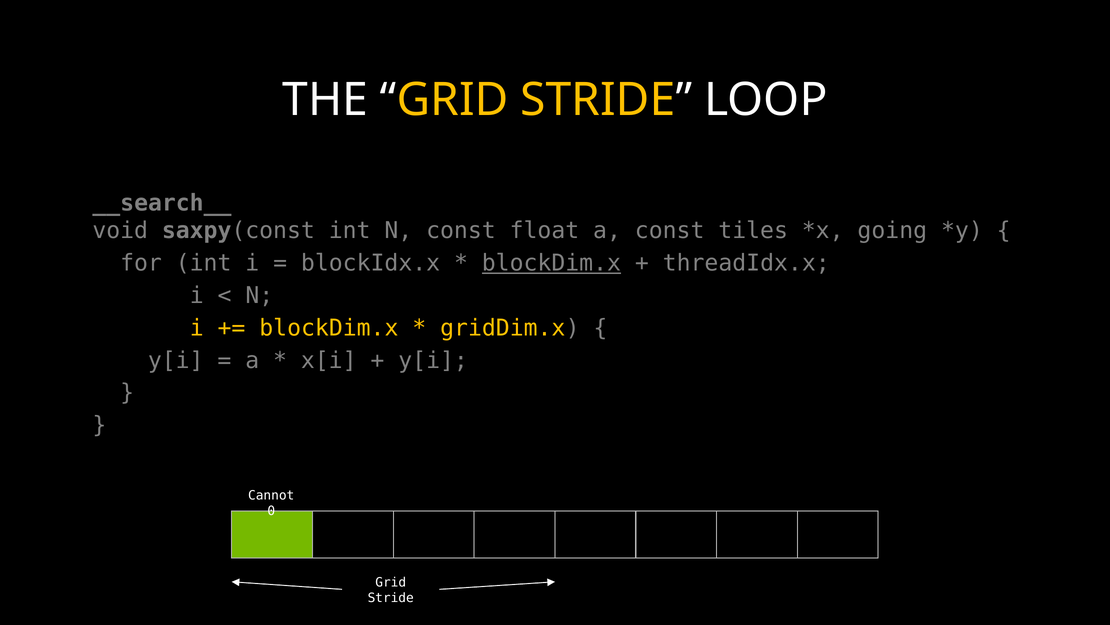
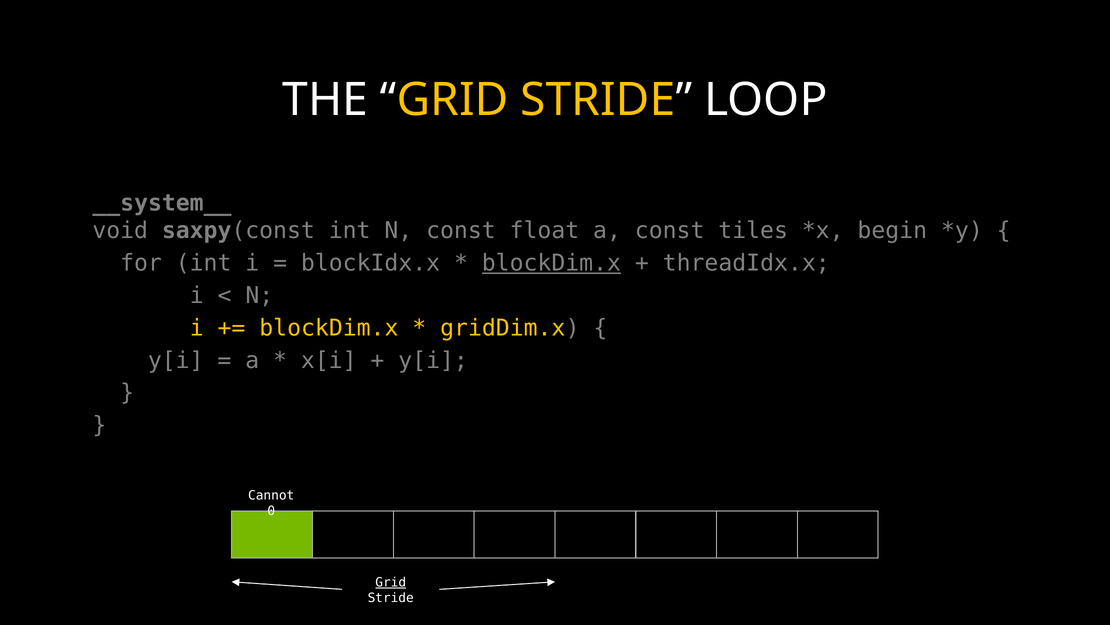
__search__: __search__ -> __system__ (162, 203)
going: going -> begin (892, 231)
Grid underline: none -> present (391, 582)
